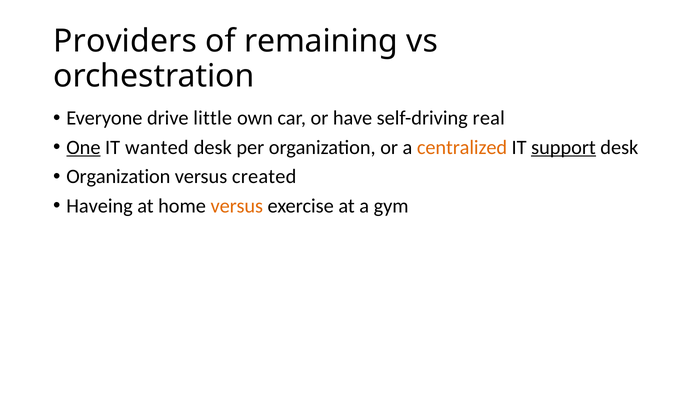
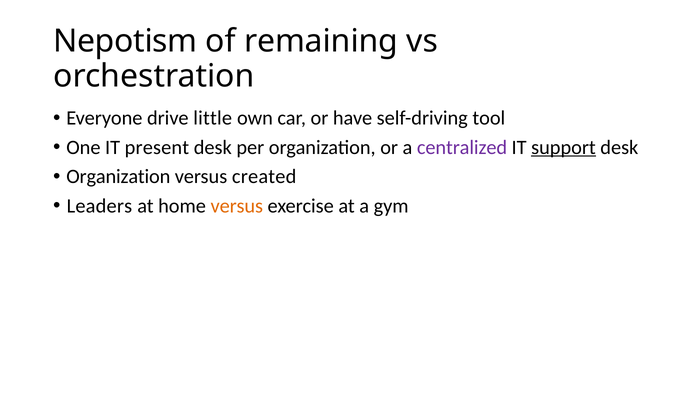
Providers: Providers -> Nepotism (125, 41)
real: real -> tool (489, 118)
One underline: present -> none (83, 147)
wanted: wanted -> present (157, 147)
centralized colour: orange -> purple (462, 147)
Haveing: Haveing -> Leaders (99, 206)
